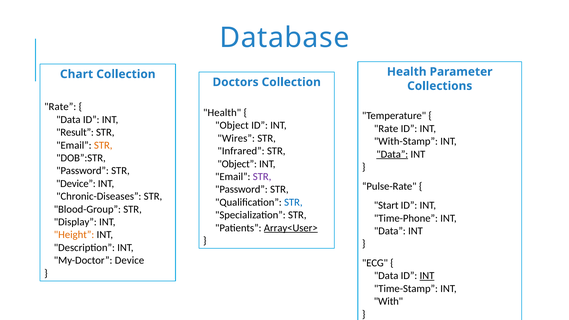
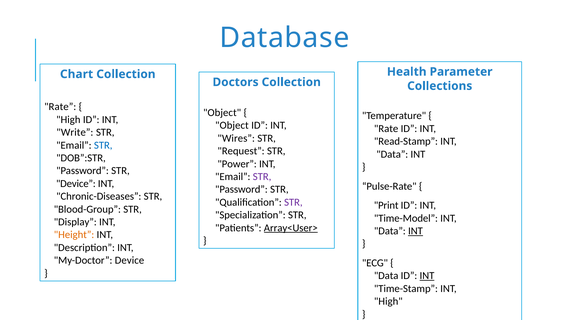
Health: Health -> Object (222, 113)
Data: Data -> High (68, 120)
Result: Result -> Write (75, 132)
With-Stamp: With-Stamp -> Read-Stamp (406, 141)
STR colour: orange -> blue (103, 145)
Infrared: Infrared -> Request (241, 151)
Data underline: present -> none (392, 154)
Object: Object -> Power (237, 164)
STR colour: blue -> purple (293, 202)
Start: Start -> Print (386, 205)
Time-Phone: Time-Phone -> Time-Model (406, 218)
INT underline: none -> present (415, 231)
With: With -> High (388, 301)
